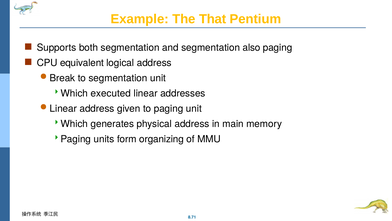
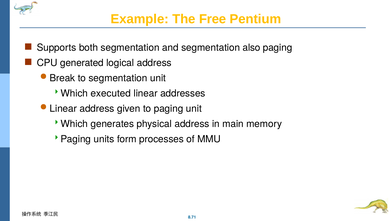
That: That -> Free (213, 19)
equivalent: equivalent -> generated (82, 63)
organizing: organizing -> processes (161, 139)
